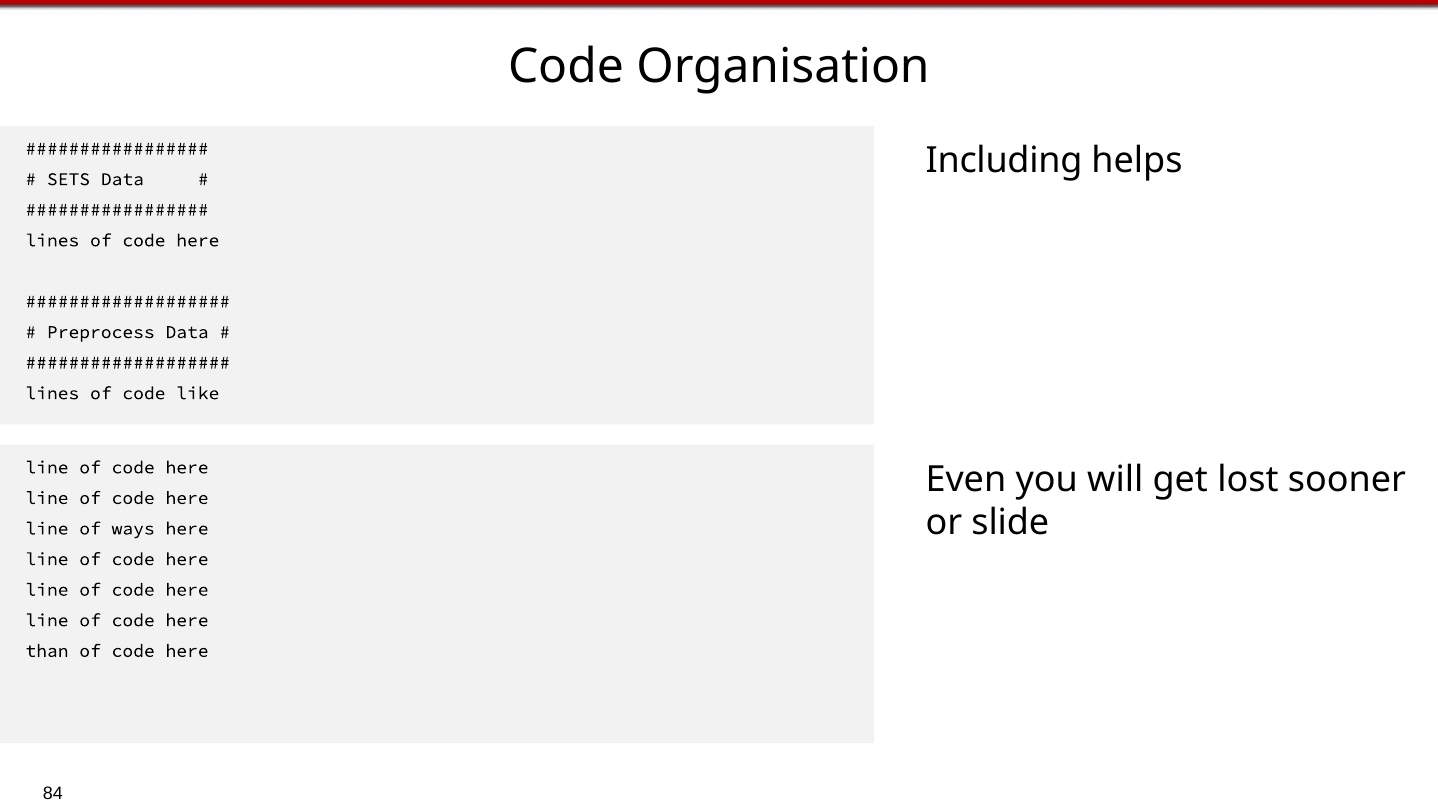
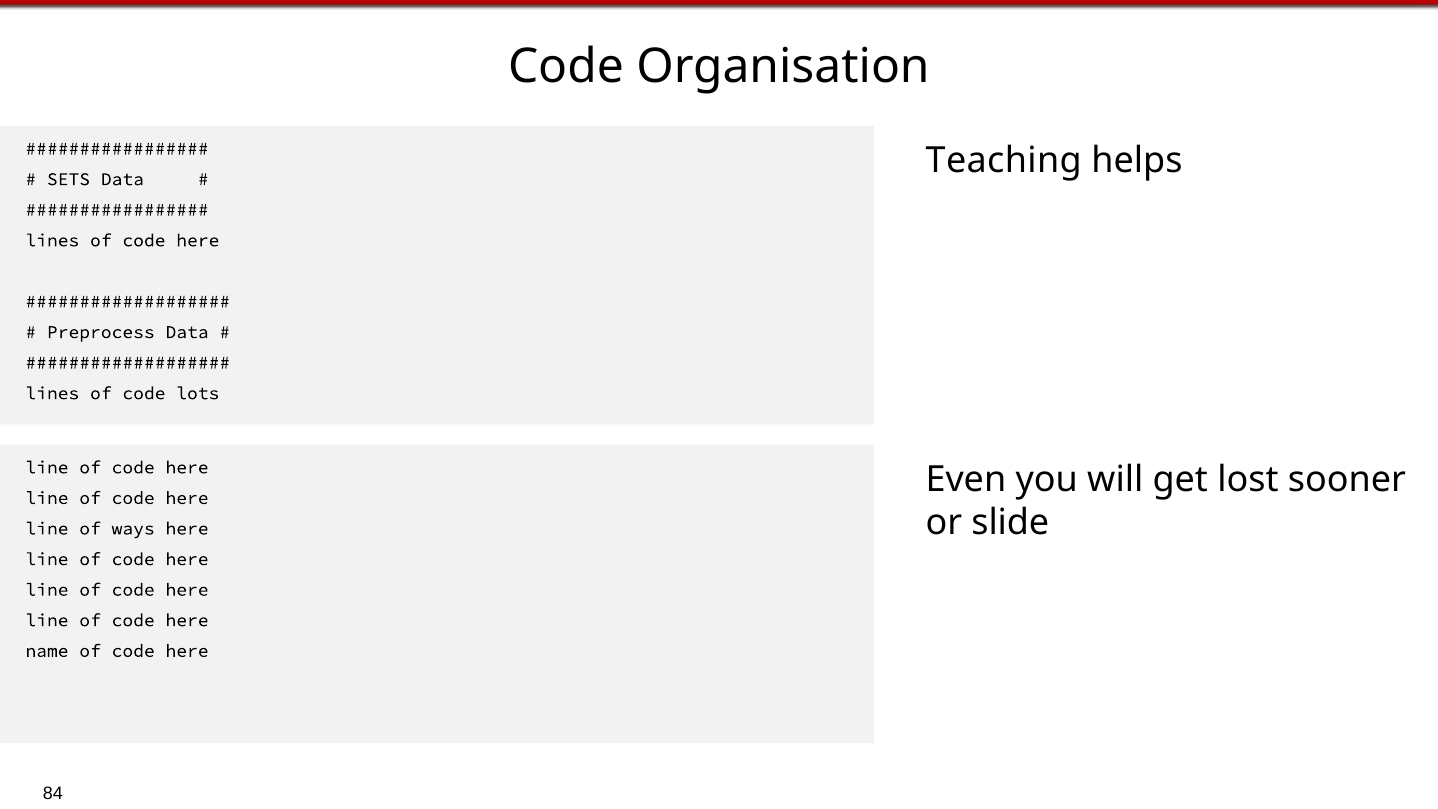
Including: Including -> Teaching (1004, 161)
like: like -> lots (198, 393)
than: than -> name (47, 651)
